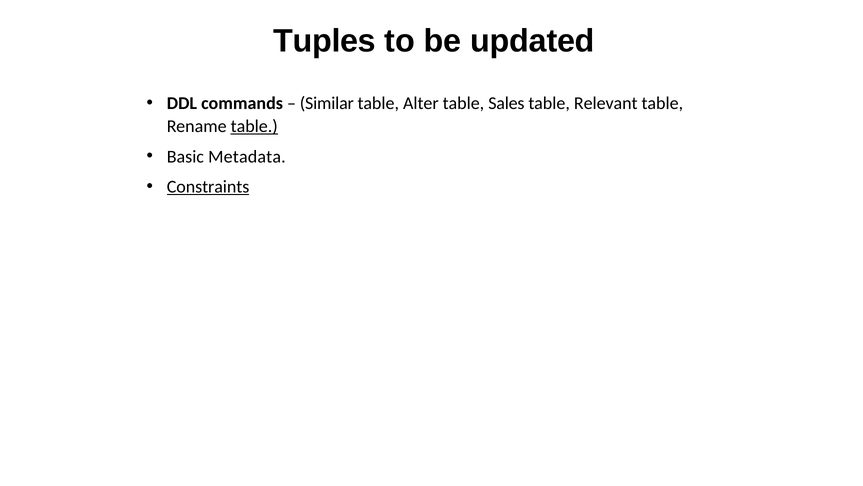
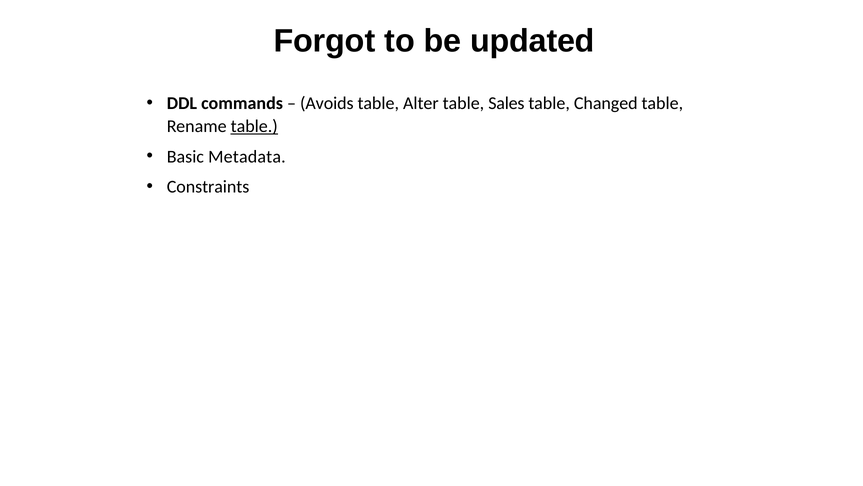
Tuples: Tuples -> Forgot (324, 41)
Similar: Similar -> Avoids (327, 103)
Relevant: Relevant -> Changed (606, 103)
Constraints underline: present -> none (208, 187)
